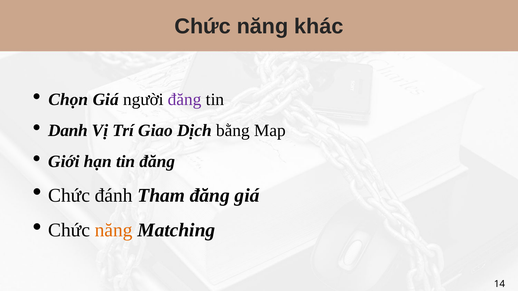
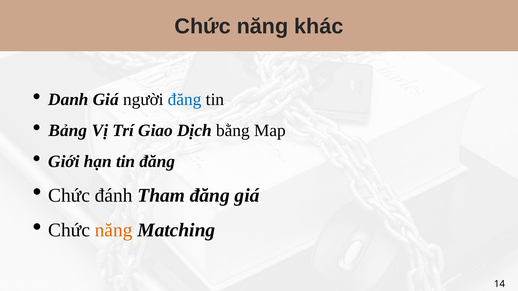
Chọn: Chọn -> Danh (68, 100)
đăng colour: purple -> blue (185, 100)
Danh: Danh -> Bảng (68, 131)
